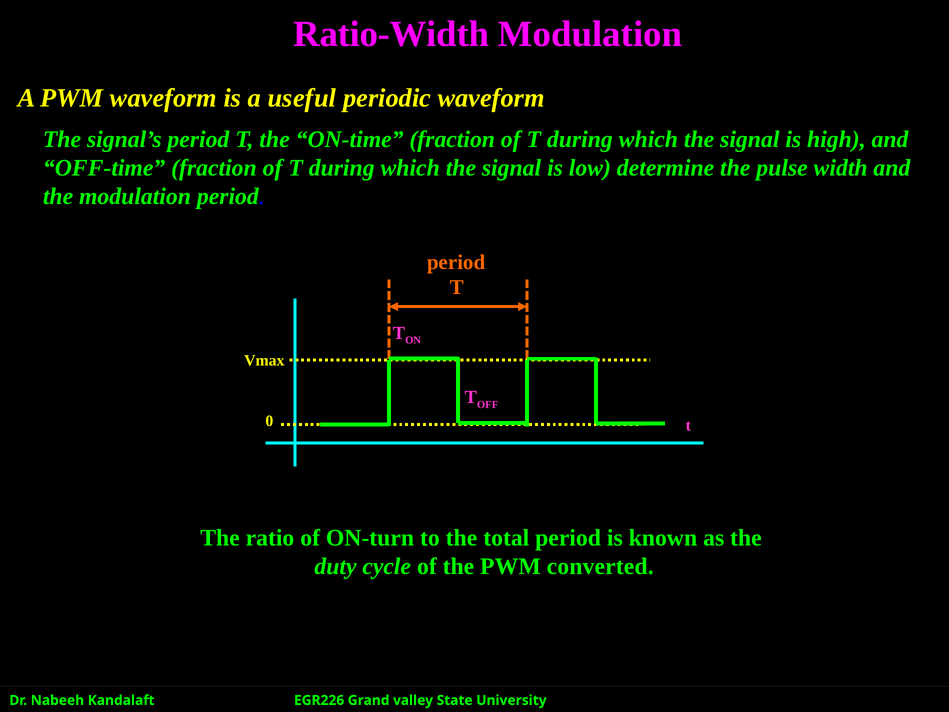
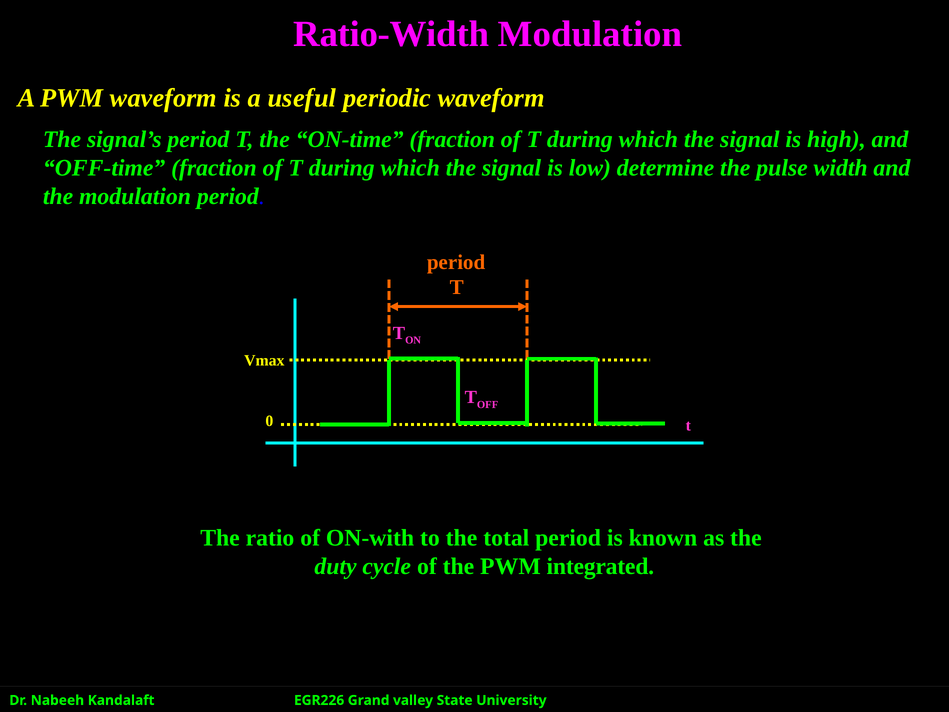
ON-turn: ON-turn -> ON-with (370, 538)
converted: converted -> integrated (600, 566)
